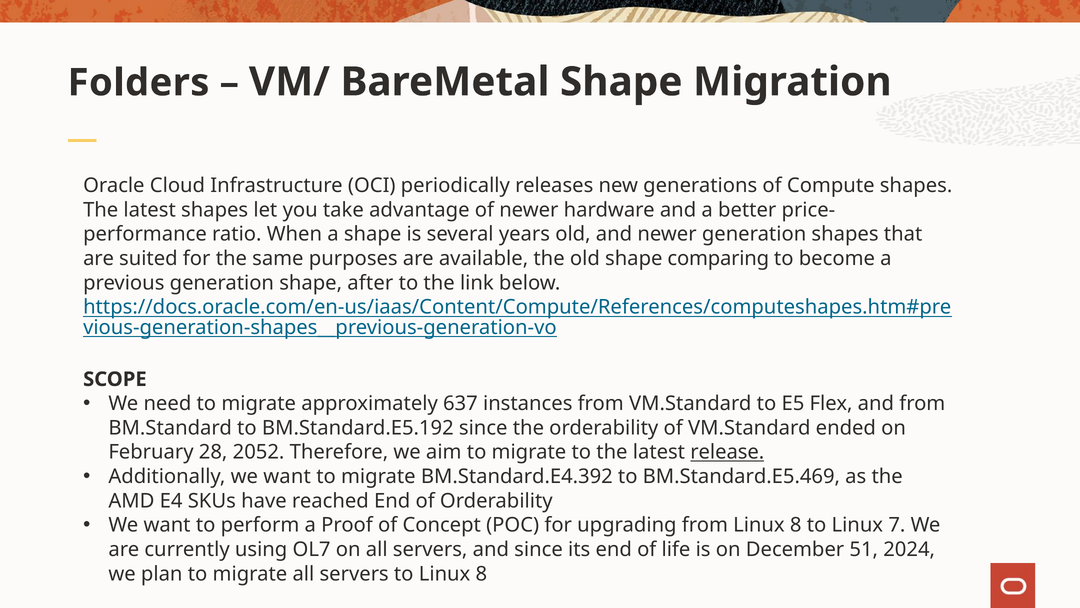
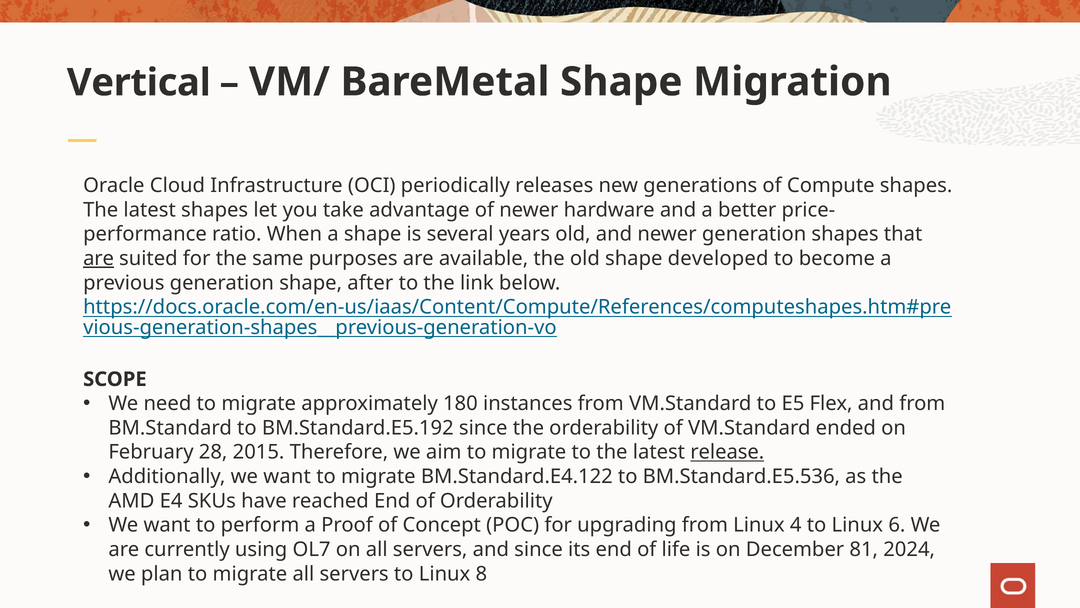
Folders: Folders -> Vertical (139, 83)
are underline: none -> present (99, 258)
comparing: comparing -> developed (718, 258)
637: 637 -> 180 (460, 403)
2052: 2052 -> 2015 (259, 452)
BM.Standard.E4.392: BM.Standard.E4.392 -> BM.Standard.E4.122 (517, 476)
BM.Standard.E5.469: BM.Standard.E5.469 -> BM.Standard.E5.536 (741, 476)
from Linux 8: 8 -> 4 (796, 525)
7: 7 -> 6 (897, 525)
51: 51 -> 81 (864, 549)
